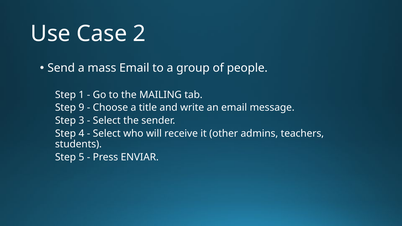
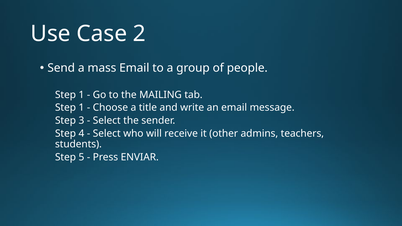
9: 9 -> 1 (81, 108)
